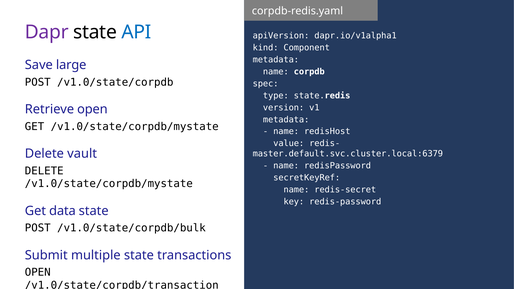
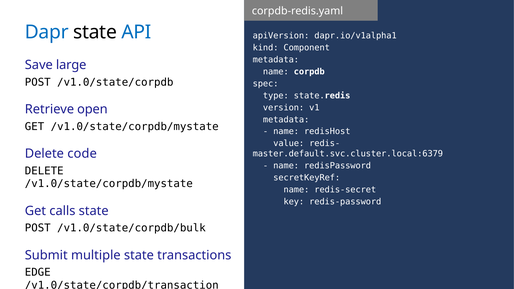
Dapr colour: purple -> blue (47, 32)
vault: vault -> code (82, 154)
data: data -> calls (62, 211)
OPEN: OPEN -> EDGE (38, 272)
